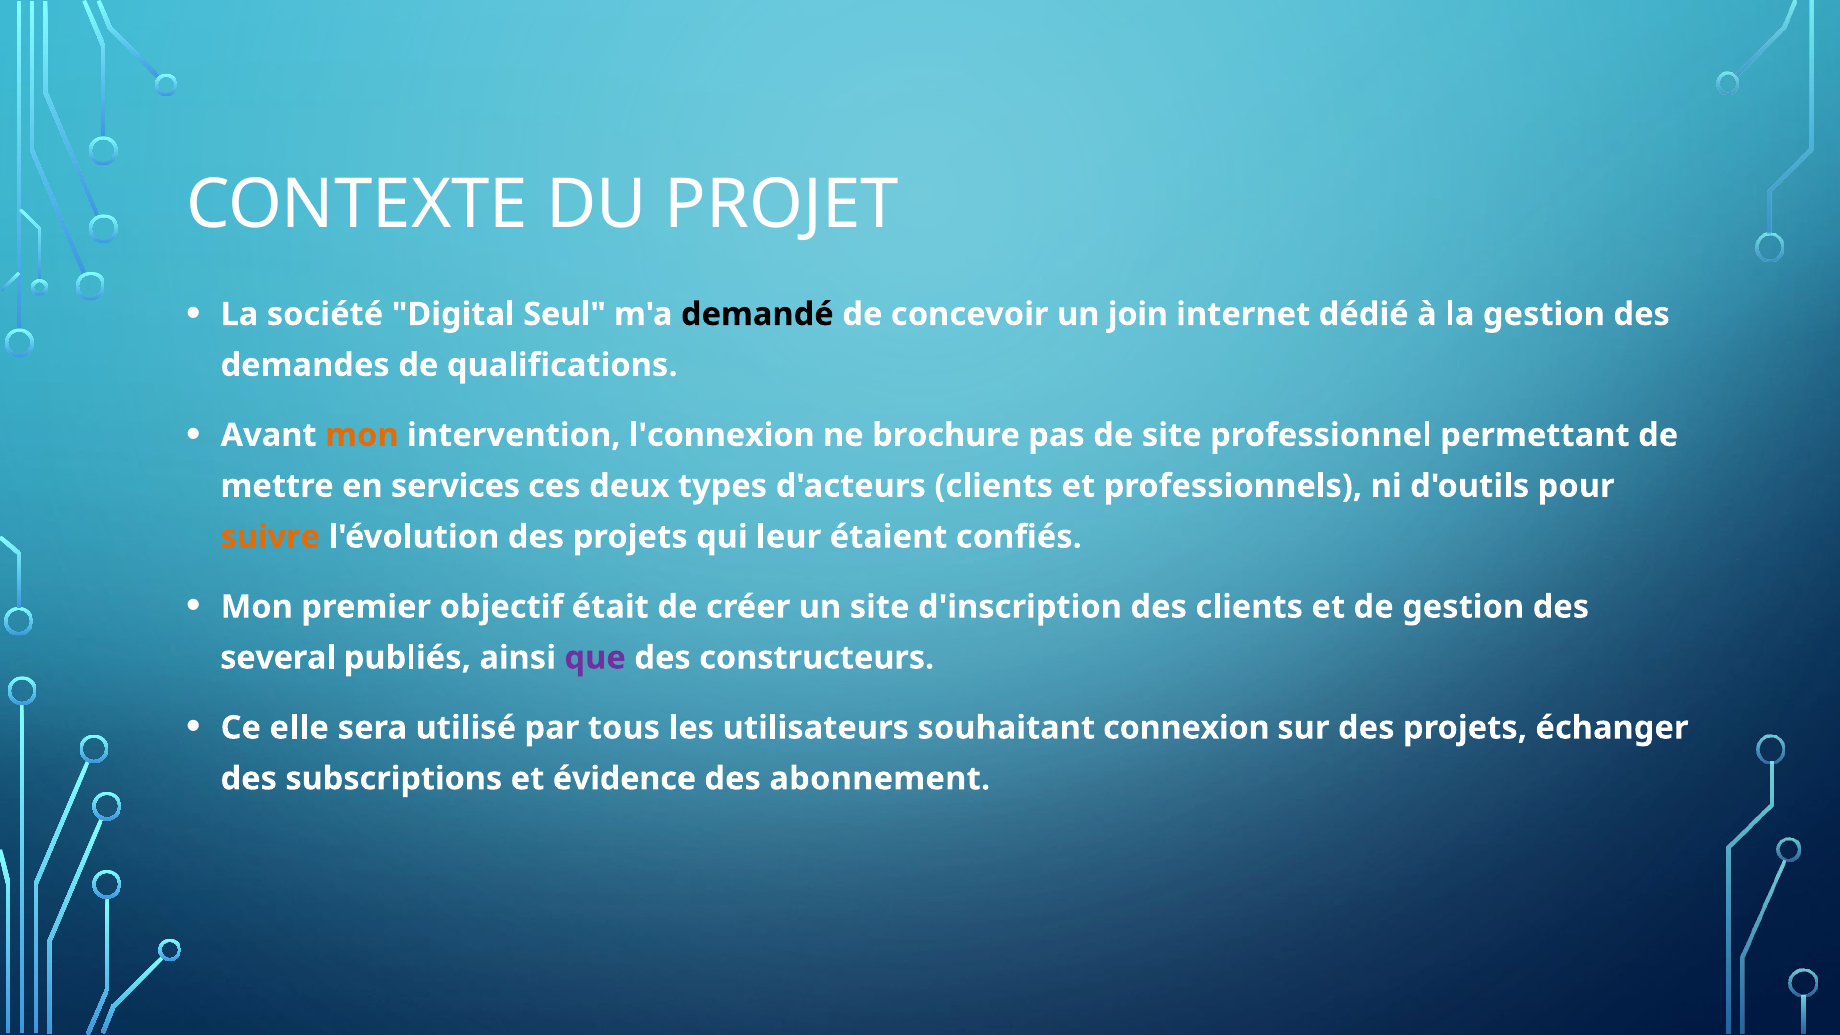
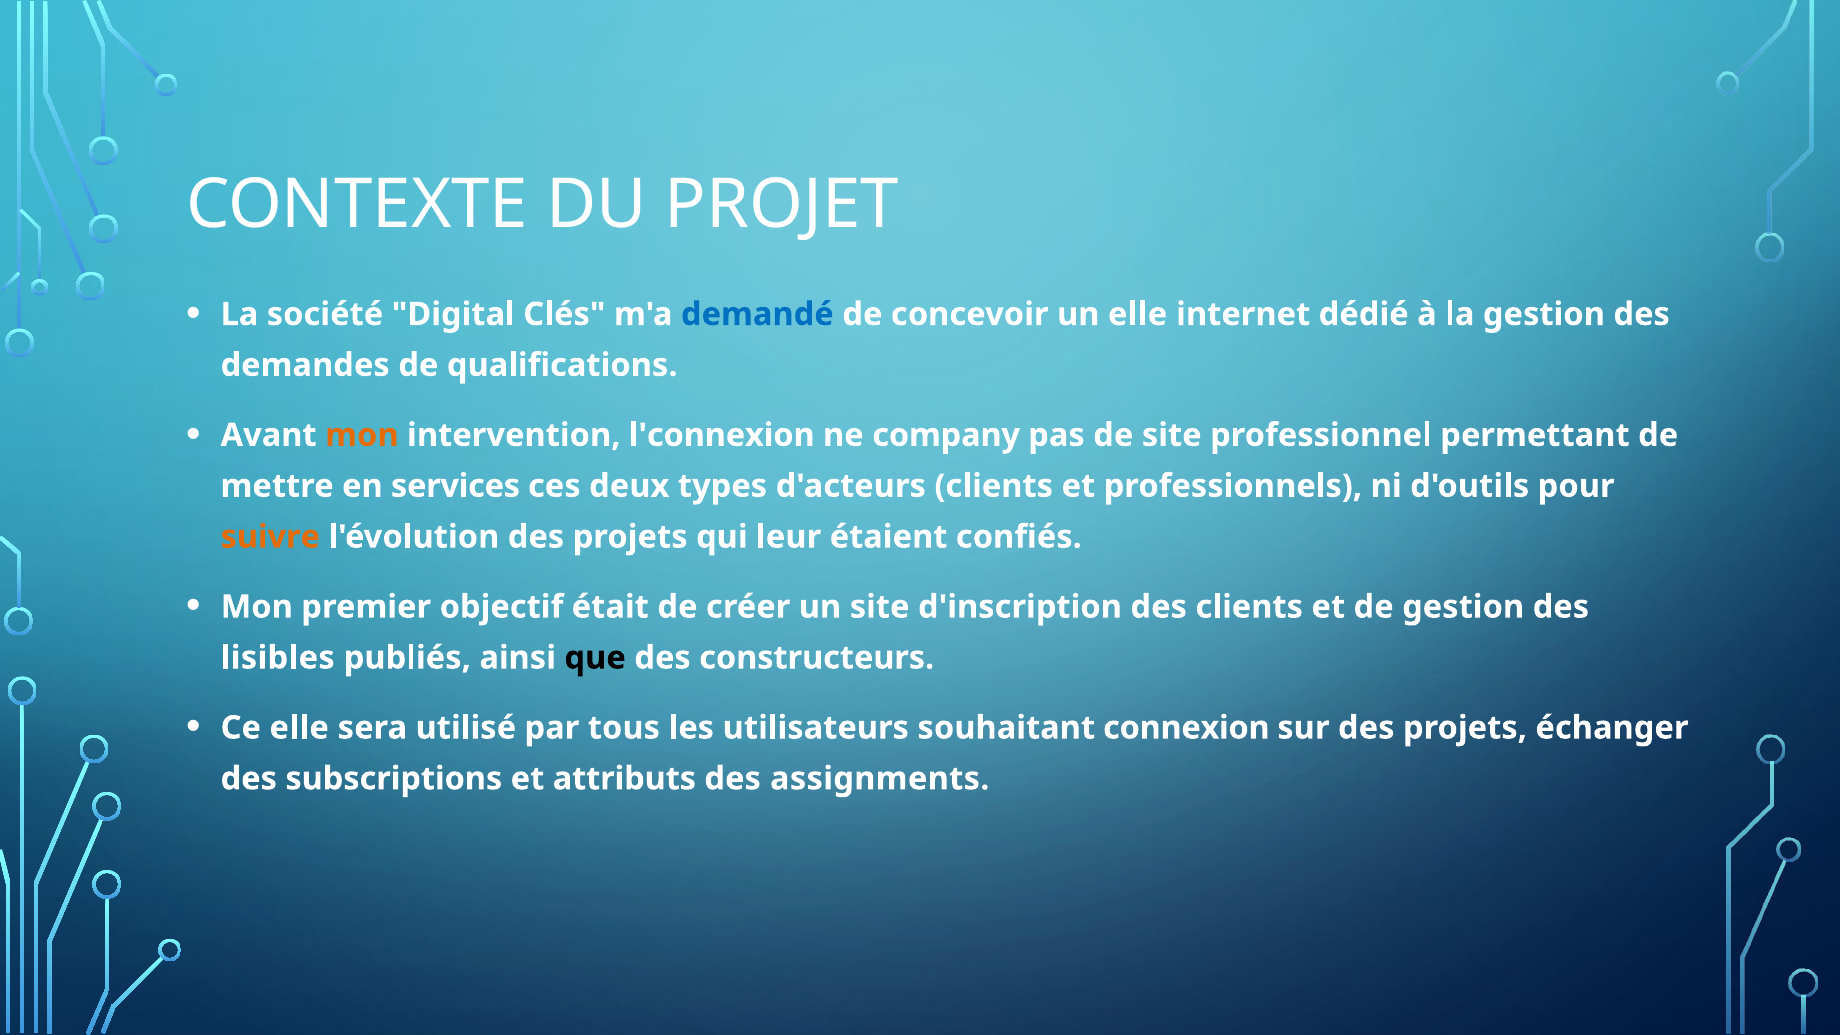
Seul: Seul -> Clés (564, 314)
demandé colour: black -> blue (757, 314)
un join: join -> elle (1138, 314)
brochure: brochure -> company (946, 435)
several: several -> lisibles (278, 658)
que colour: purple -> black (595, 658)
évidence: évidence -> attributs (624, 779)
abonnement: abonnement -> assignments (880, 779)
